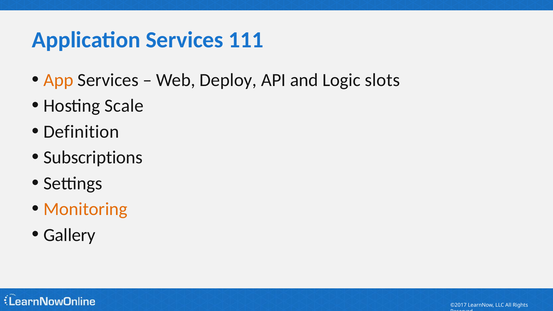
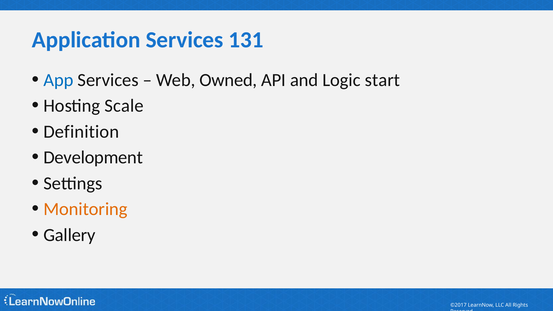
111: 111 -> 131 (246, 40)
App colour: orange -> blue (58, 80)
Deploy: Deploy -> Owned (228, 80)
slots: slots -> start (382, 80)
Subscriptions: Subscriptions -> Development (93, 158)
